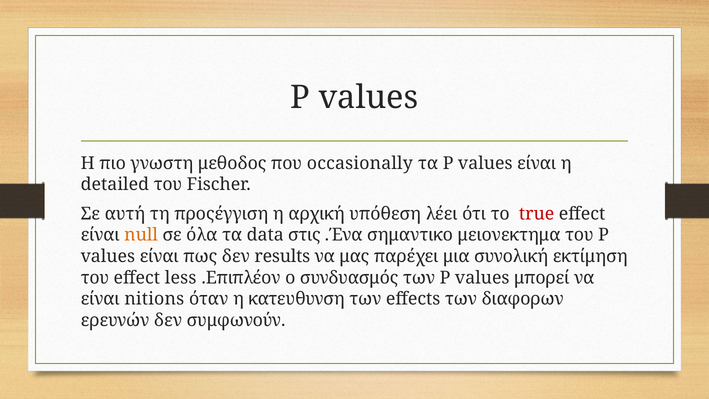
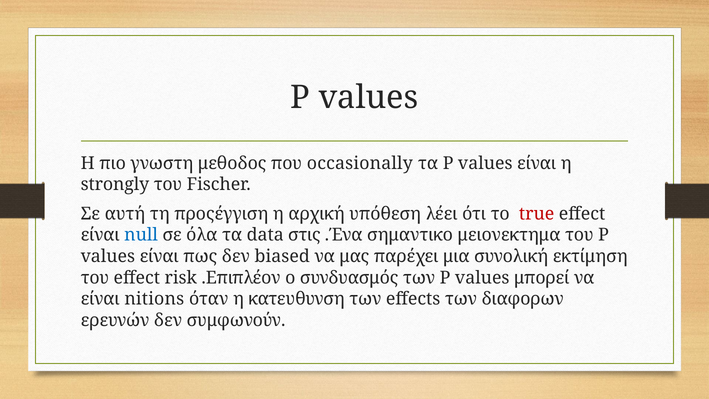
detailed: detailed -> strongly (115, 185)
null colour: orange -> blue (141, 235)
results: results -> biased (282, 256)
less: less -> risk (181, 278)
